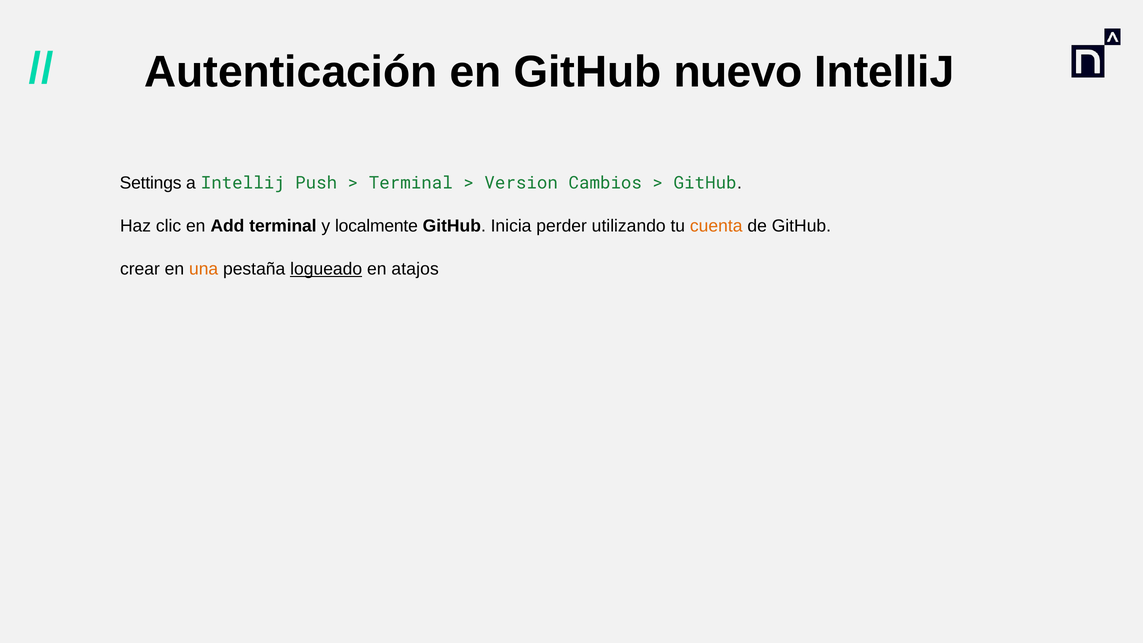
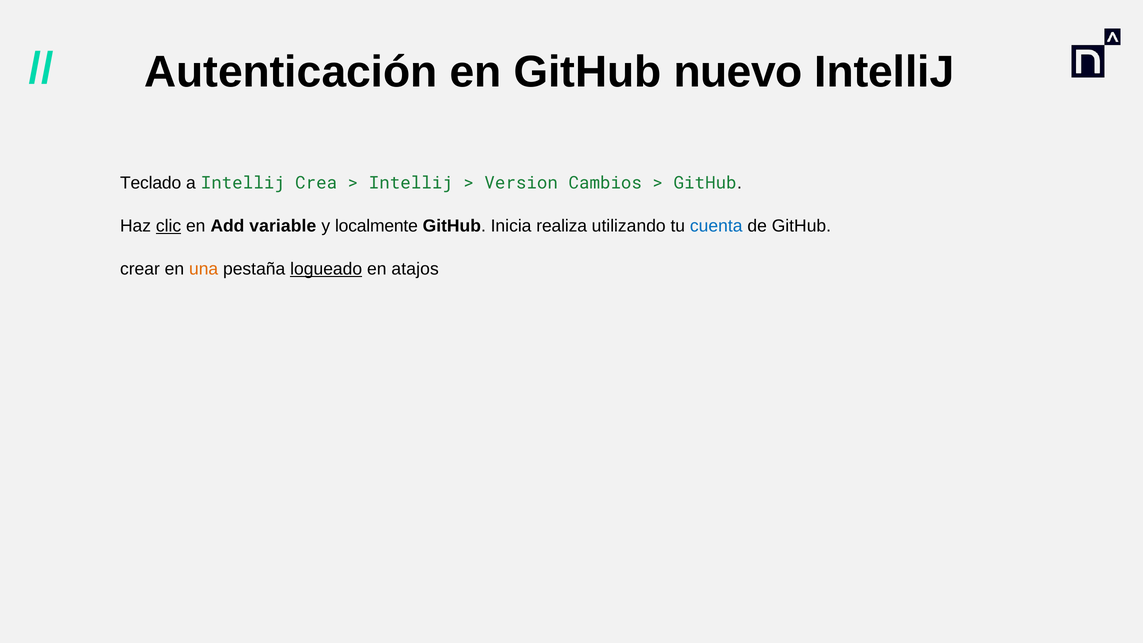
Settings: Settings -> Teclado (151, 183)
Push: Push -> Crea (316, 183)
Terminal: Terminal -> Intellij (411, 183)
clic underline: none -> present (169, 226)
Add terminal: terminal -> variable (283, 226)
perder: perder -> realiza (562, 226)
cuenta colour: orange -> blue (716, 226)
